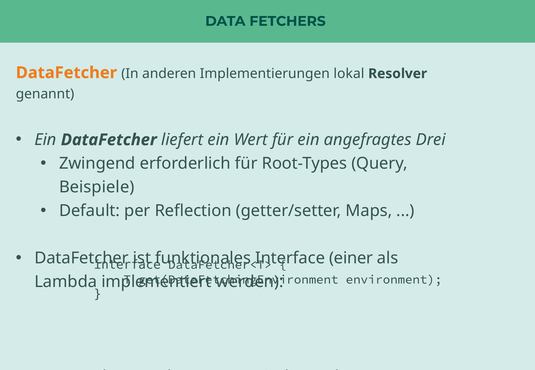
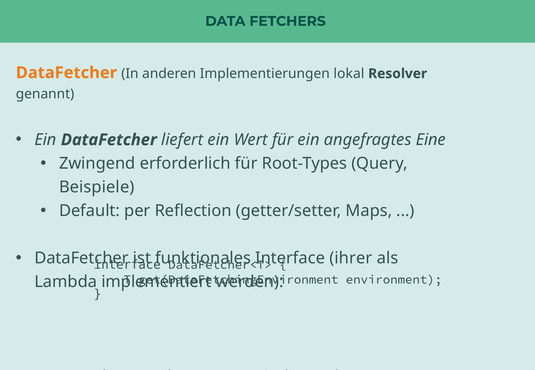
Drei: Drei -> Eine (431, 140)
einer: einer -> ihrer (351, 258)
